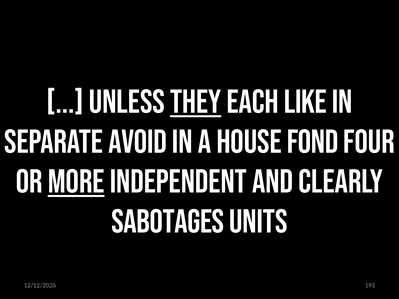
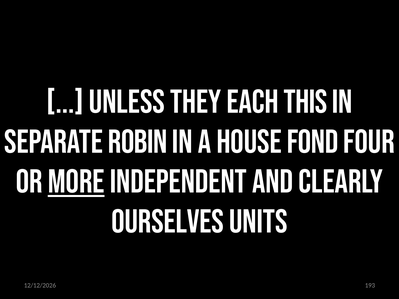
THEY underline: present -> none (196, 102)
LIKE: LIKE -> THIS (305, 102)
AVOID: AVOID -> ROBIN (138, 142)
SABOTAGES: SABOTAGES -> OURSELVES (168, 222)
